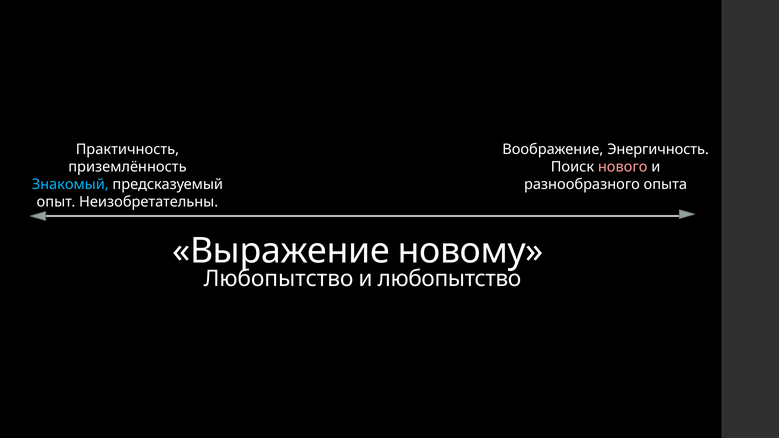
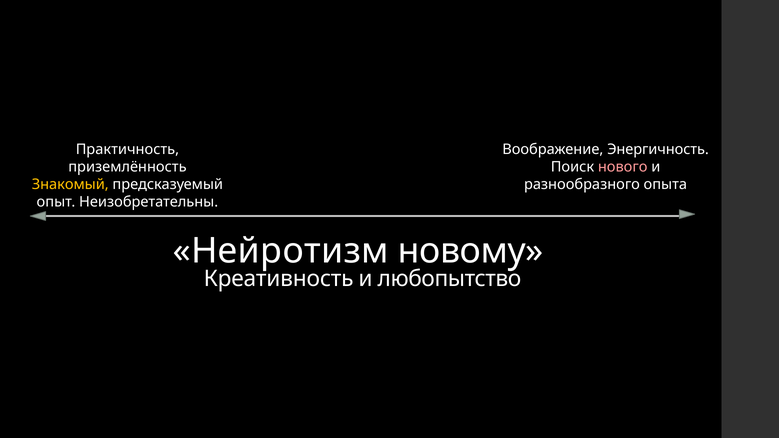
Знакомый colour: light blue -> yellow (70, 184)
Выражение: Выражение -> Нейротизм (281, 251)
Любопытство: Любопытство -> Креативность (279, 279)
